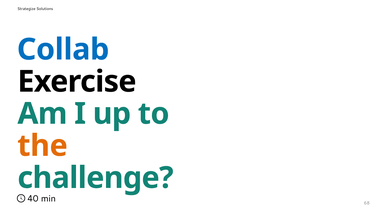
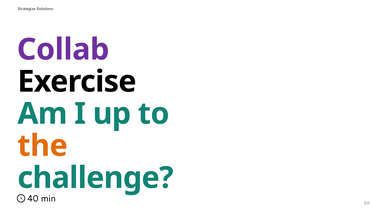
Collab colour: blue -> purple (63, 50)
